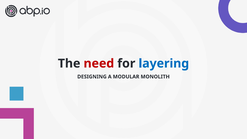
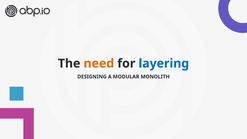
need colour: red -> orange (99, 63)
